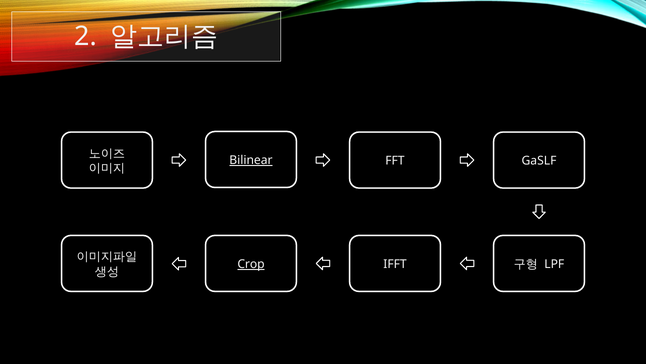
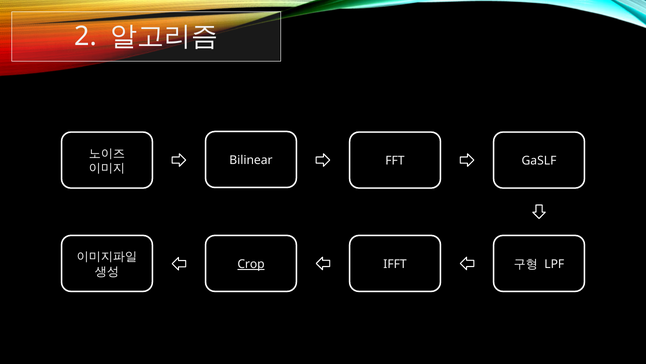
Bilinear underline: present -> none (251, 160)
